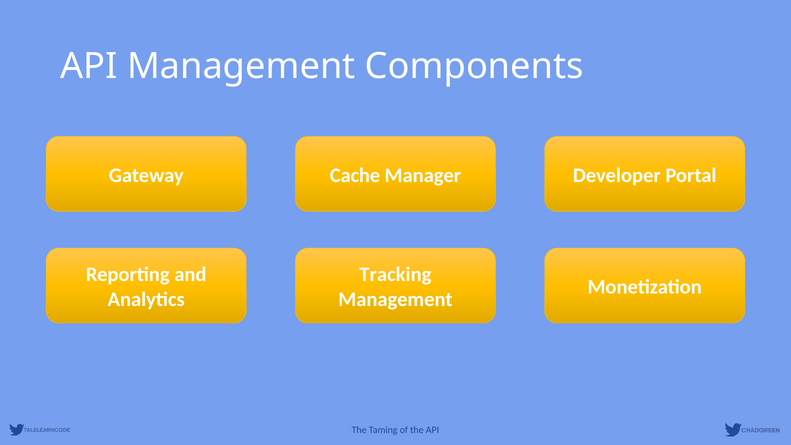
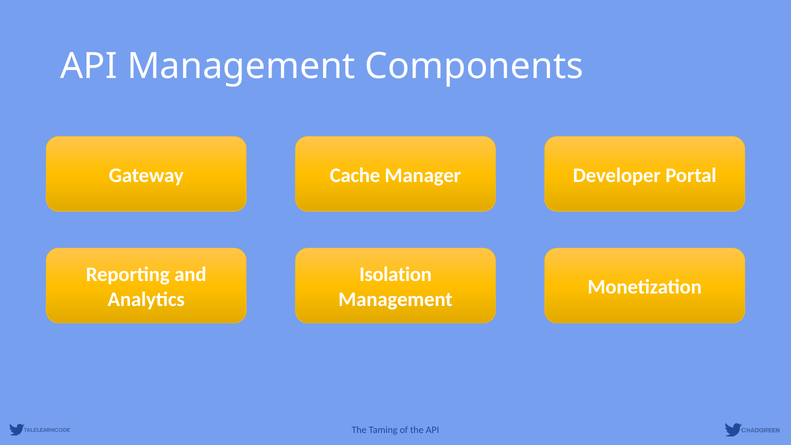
Tracking: Tracking -> Isolation (396, 275)
